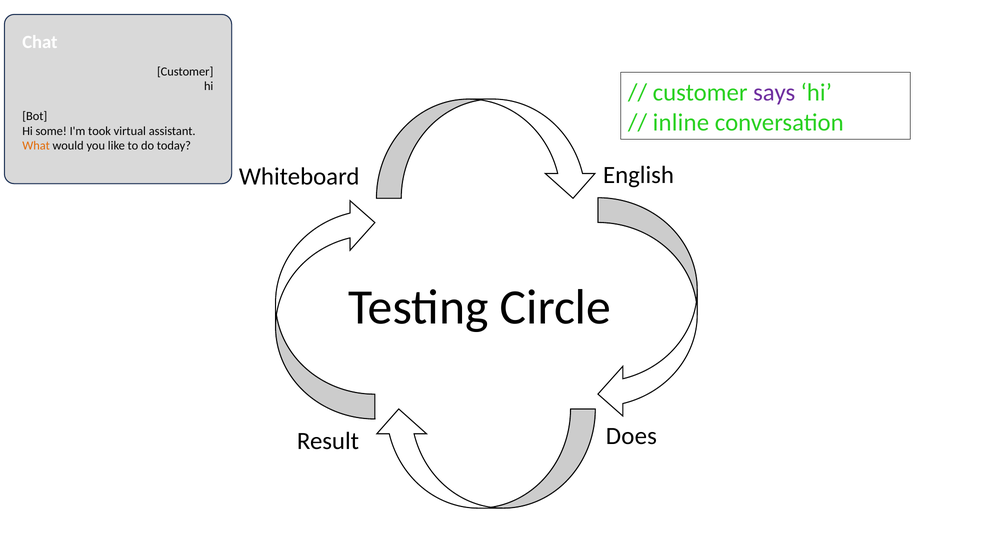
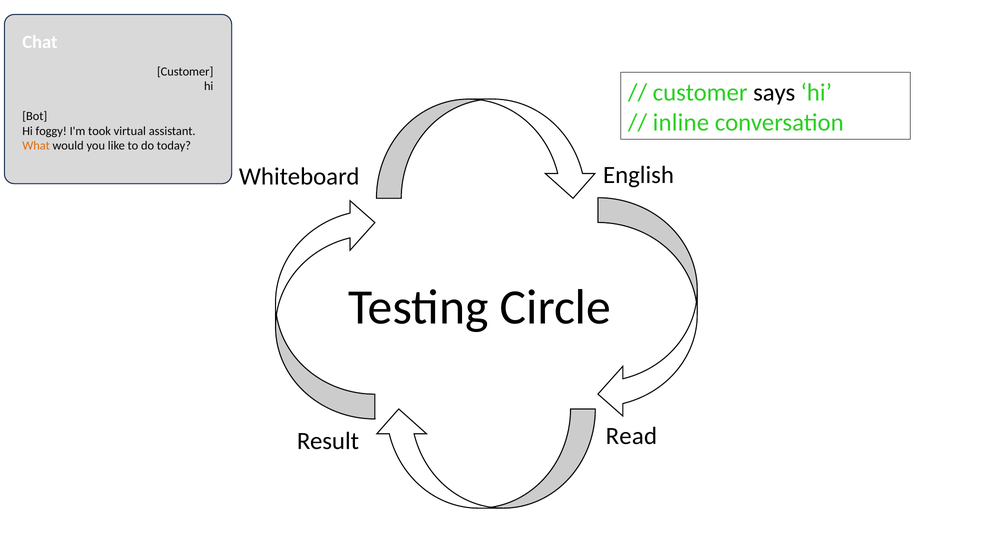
says colour: purple -> black (774, 93)
some: some -> foggy (51, 131)
Does: Does -> Read (631, 436)
